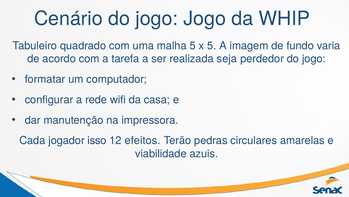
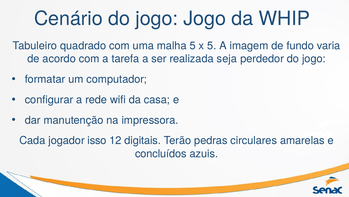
efeitos: efeitos -> digitais (143, 140)
viabilidade: viabilidade -> concluídos (161, 153)
